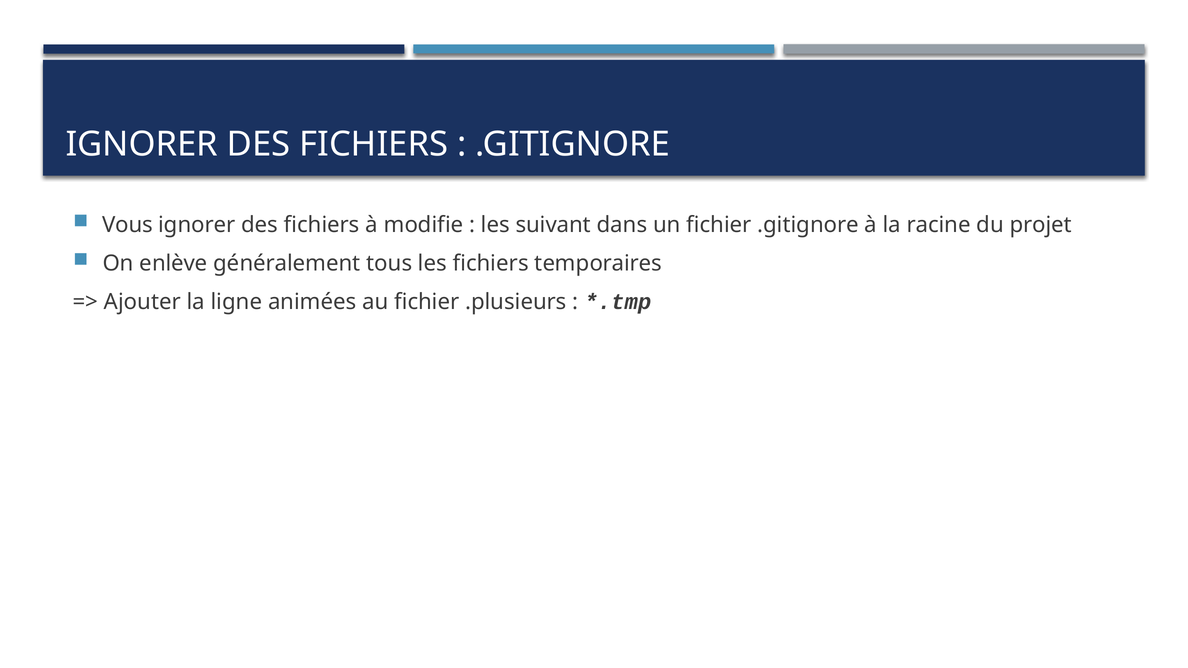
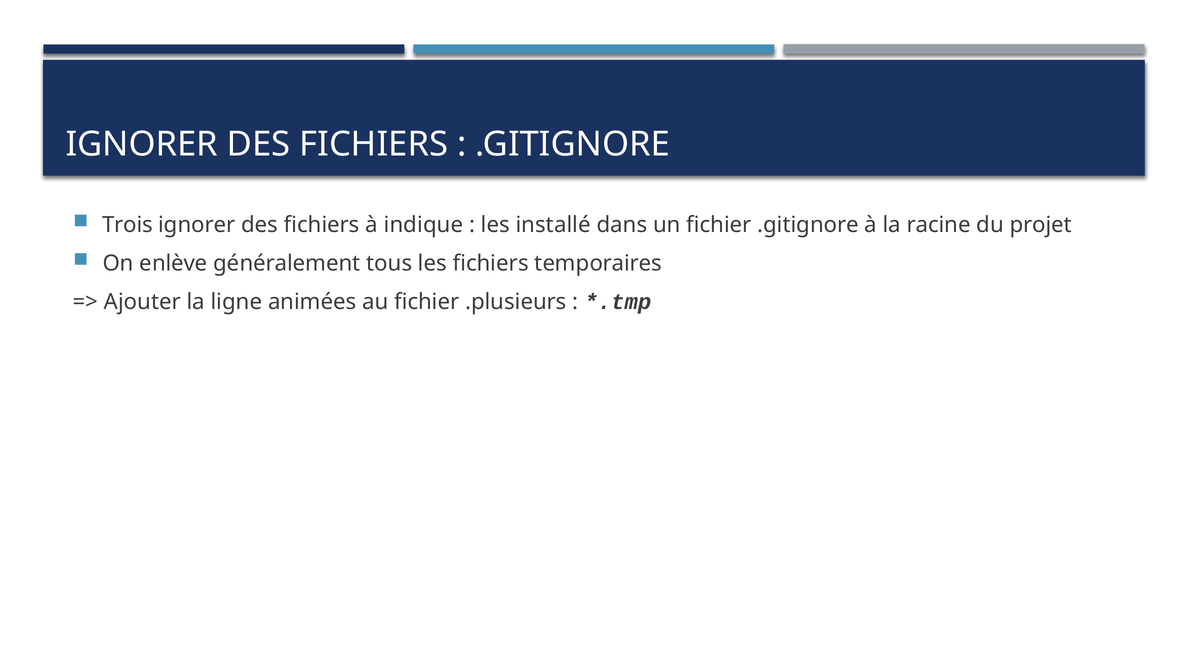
Vous: Vous -> Trois (128, 225)
modifie: modifie -> indique (423, 225)
suivant: suivant -> installé (553, 225)
